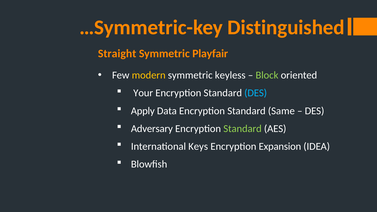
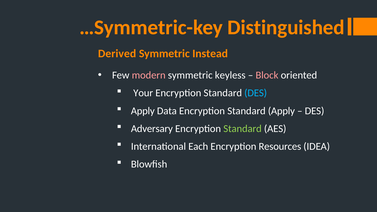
Straight: Straight -> Derived (117, 54)
Playfair: Playfair -> Instead (210, 54)
modern colour: yellow -> pink (149, 75)
Block colour: light green -> pink (267, 75)
Standard Same: Same -> Apply (281, 111)
Keys: Keys -> Each (198, 146)
Expansion: Expansion -> Resources (280, 146)
